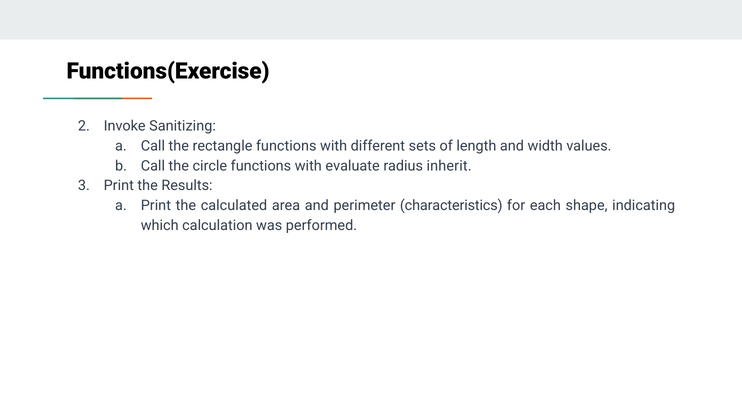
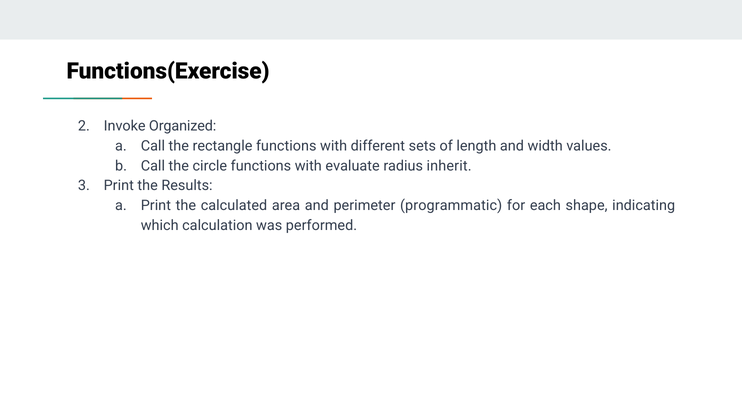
Sanitizing: Sanitizing -> Organized (183, 126)
characteristics: characteristics -> programmatic (451, 206)
